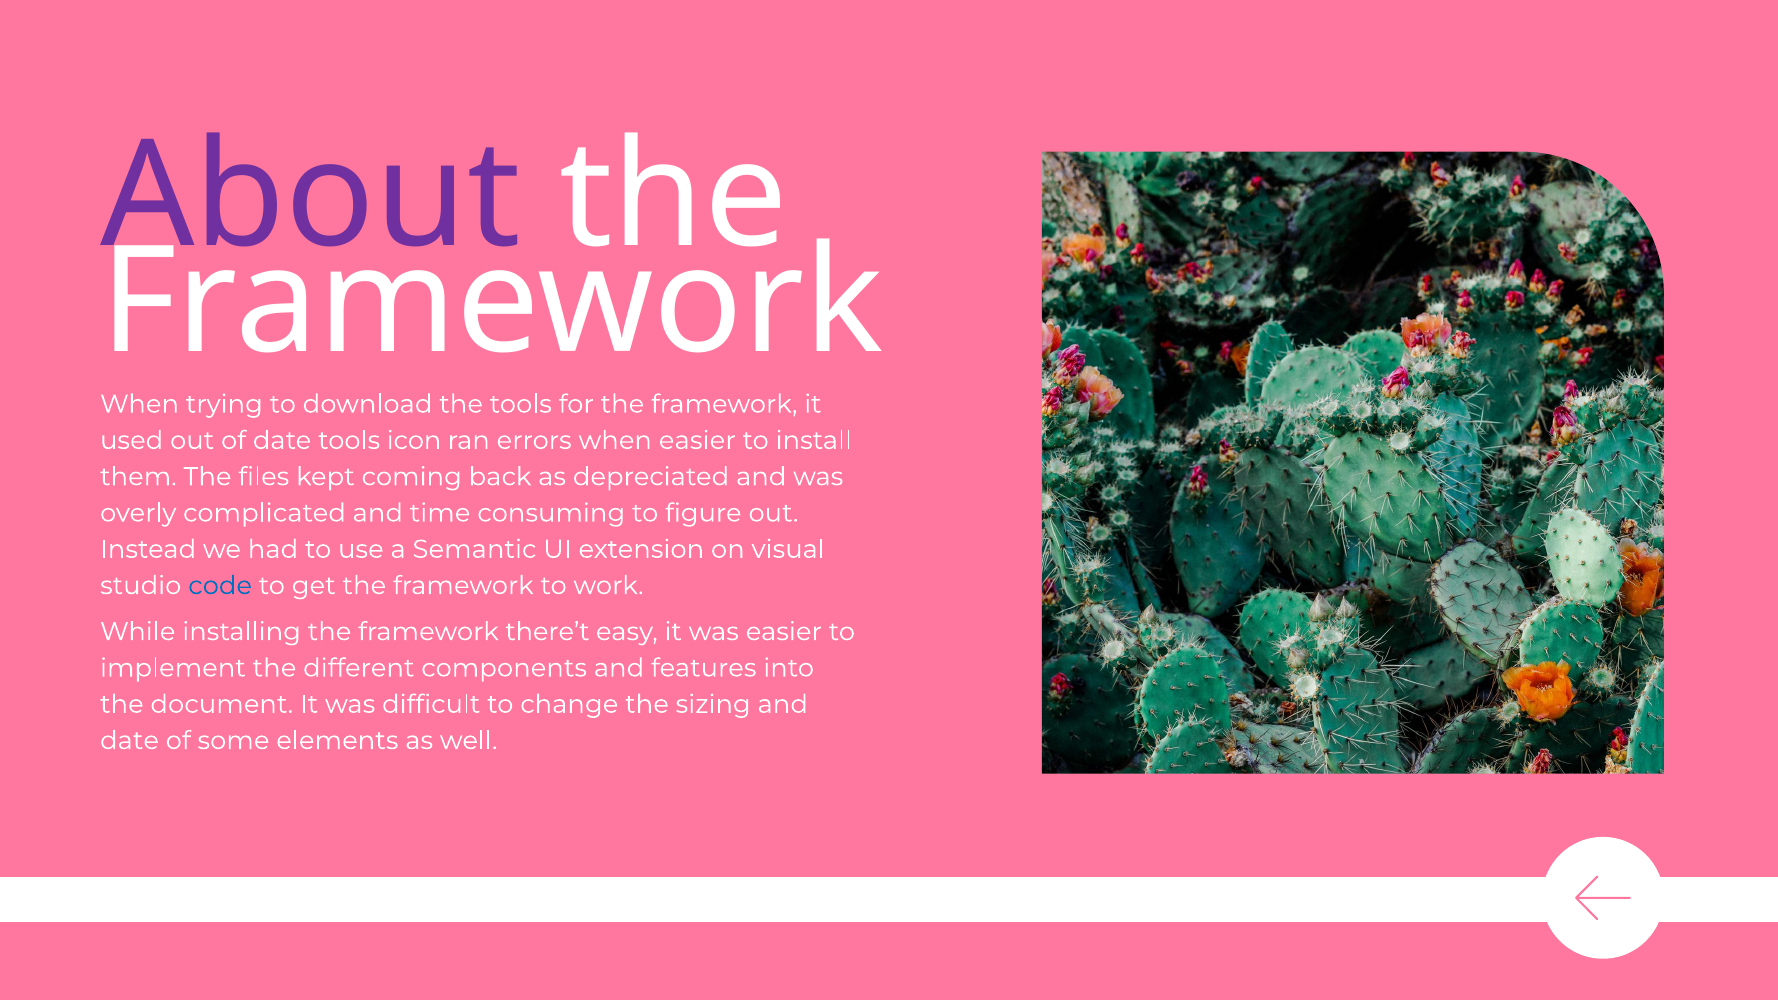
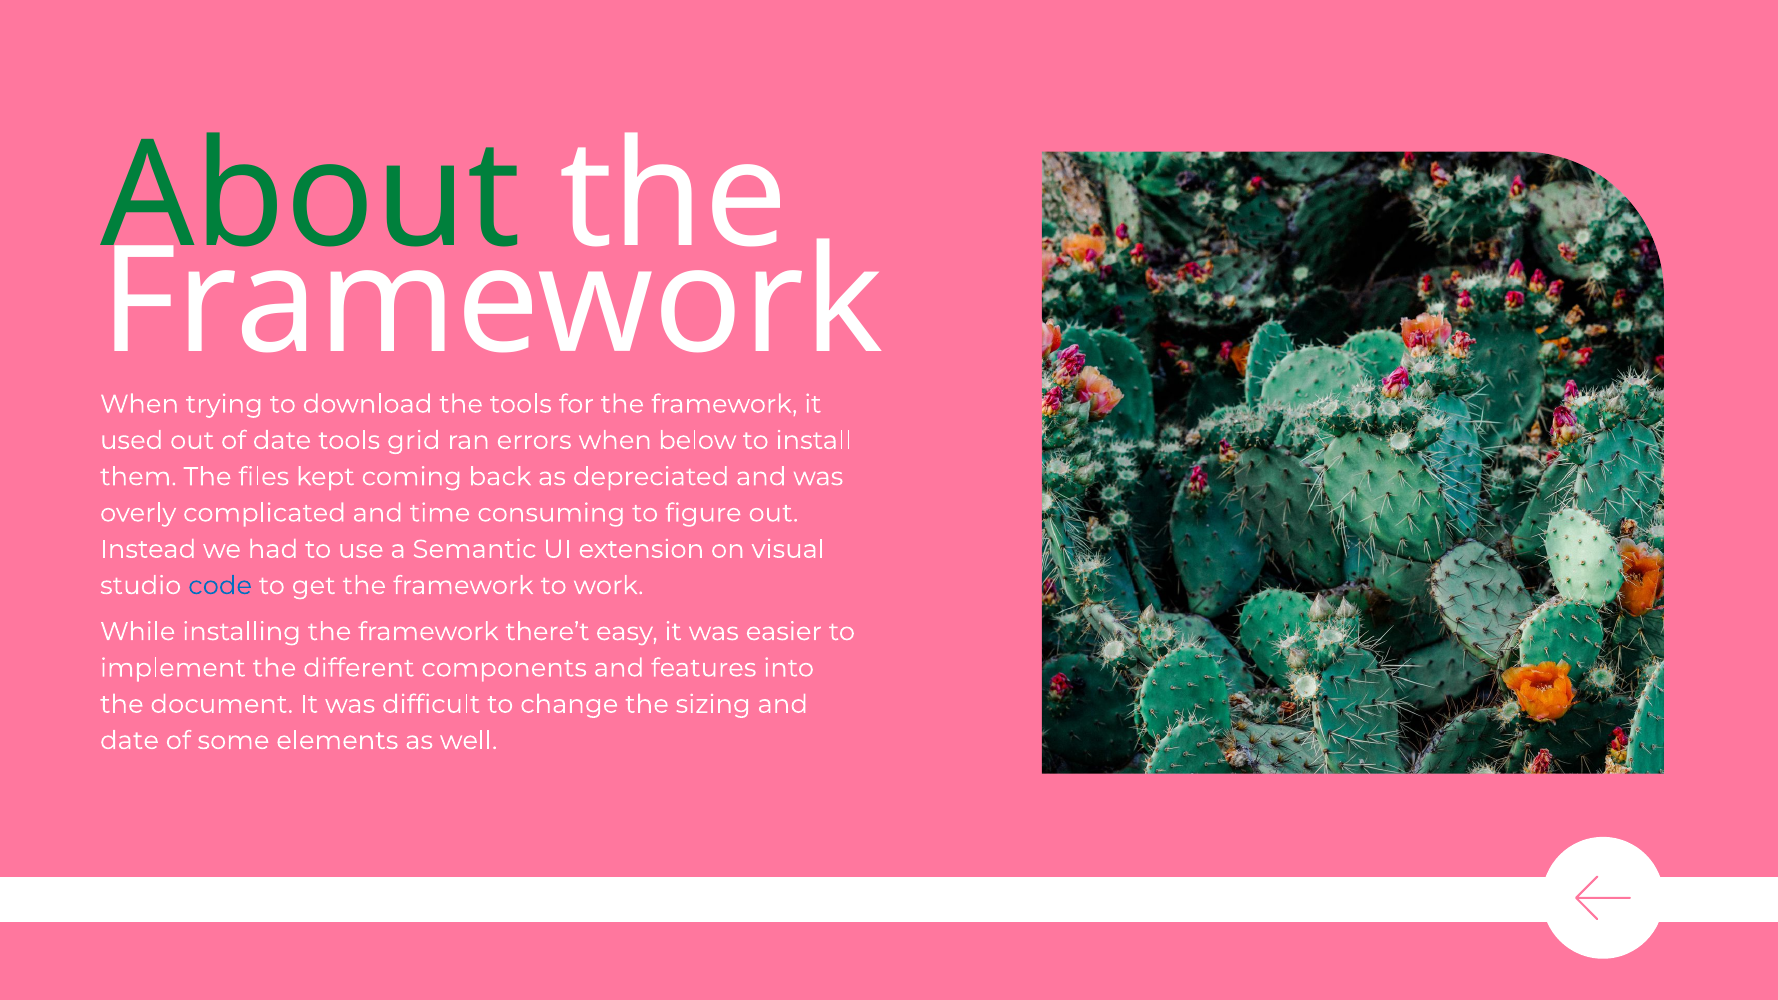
About colour: purple -> green (310, 197)
icon: icon -> grid (414, 440)
when easier: easier -> below (697, 440)
